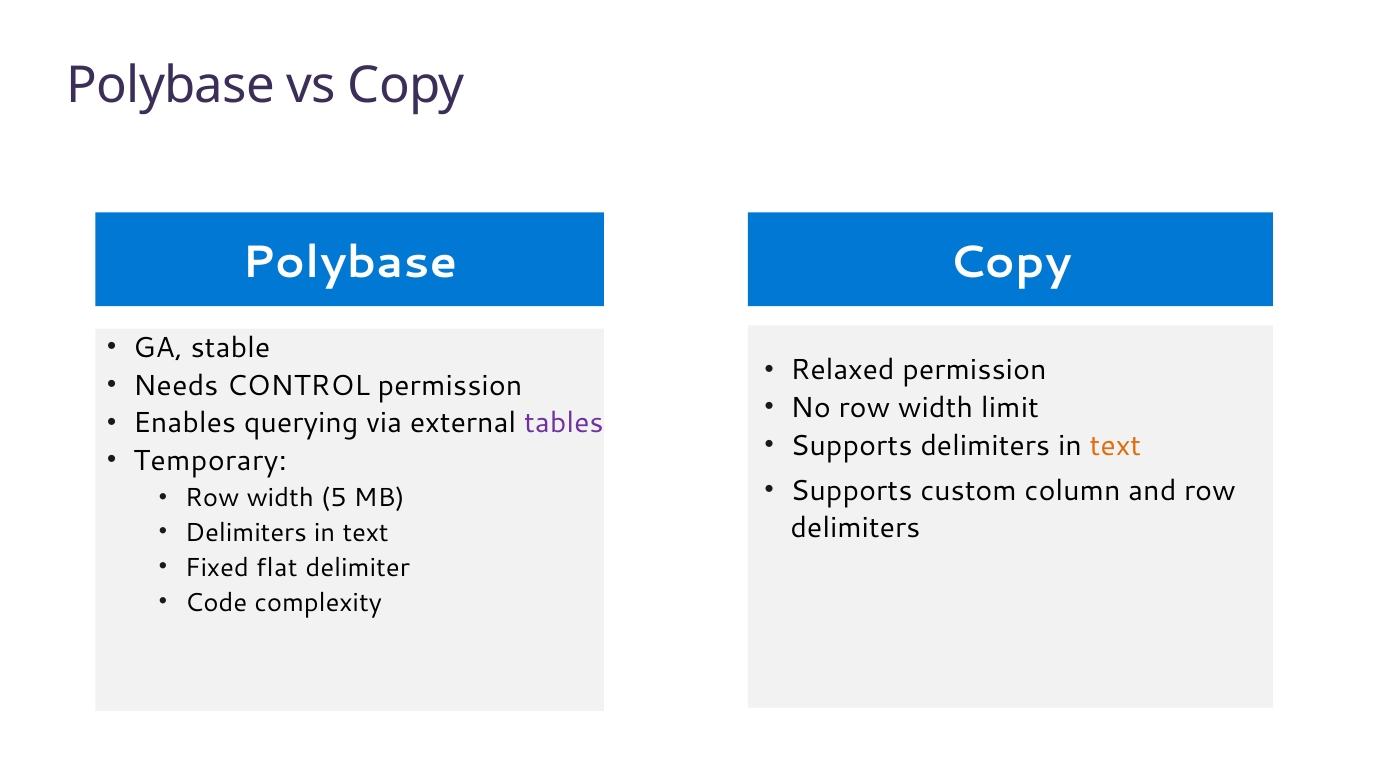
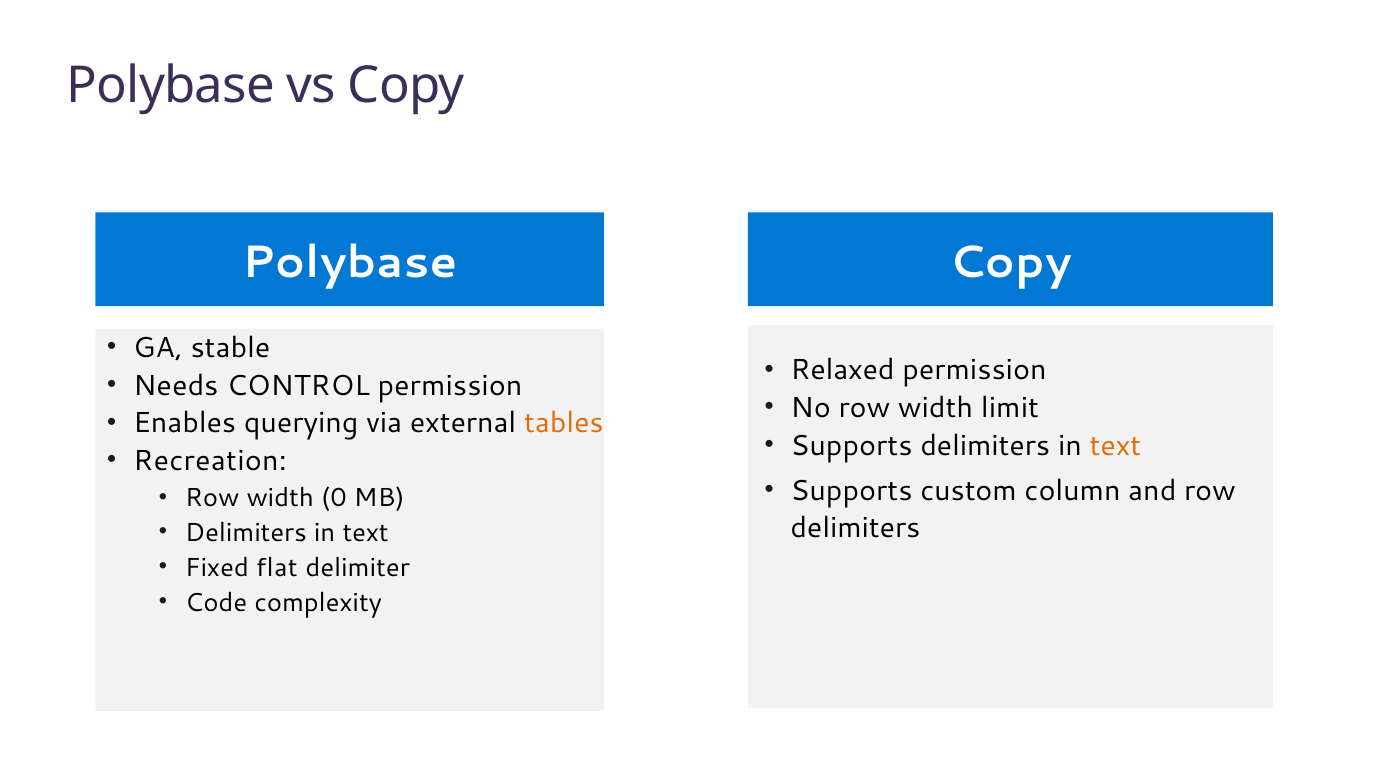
tables colour: purple -> orange (564, 423)
Temporary: Temporary -> Recreation (210, 461)
5: 5 -> 0 (334, 497)
